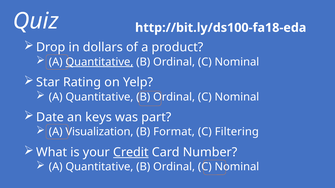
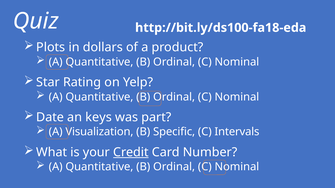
Drop: Drop -> Plots (51, 47)
Quantitative underline: present -> none (99, 62)
Format: Format -> Specific (174, 132)
Filtering: Filtering -> Intervals (237, 132)
